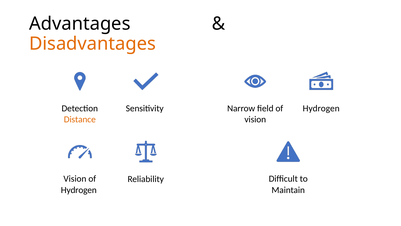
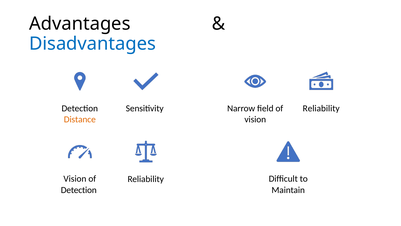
Disadvantages colour: orange -> blue (93, 44)
Hydrogen: Hydrogen -> Reliability (321, 108)
Hydrogen: Hydrogen -> Detection (79, 190)
